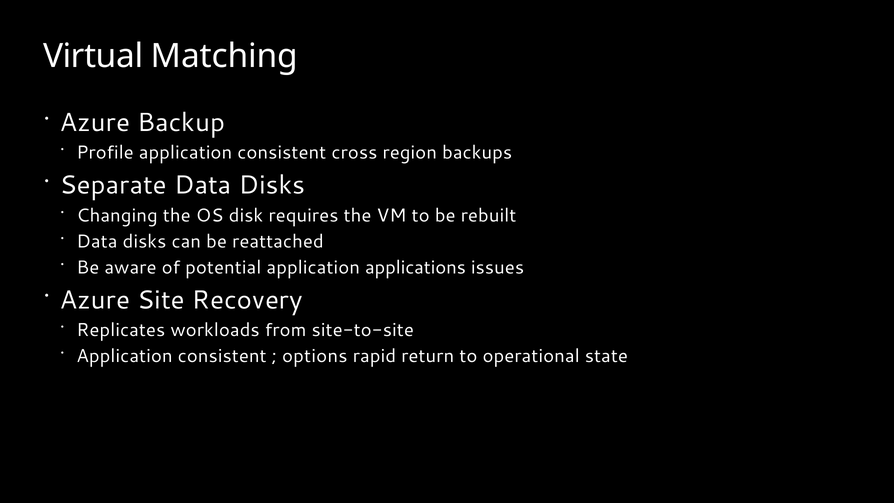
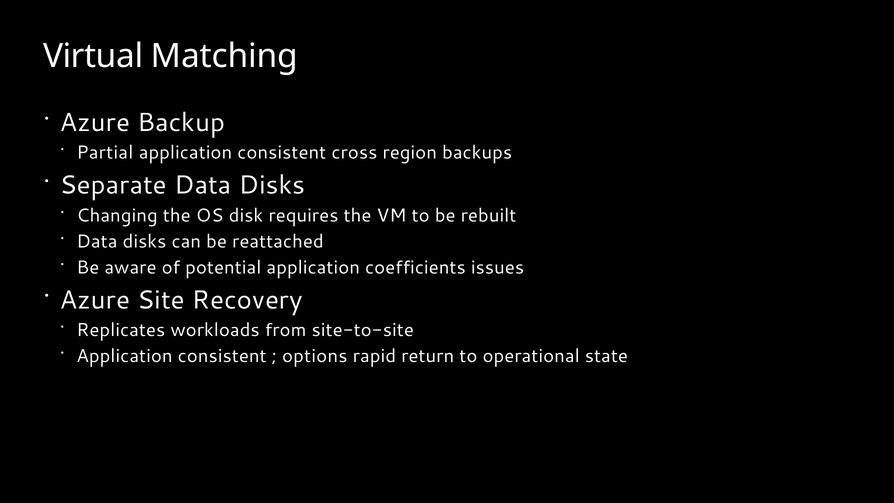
Profile: Profile -> Partial (105, 153)
applications: applications -> coefficients (415, 268)
